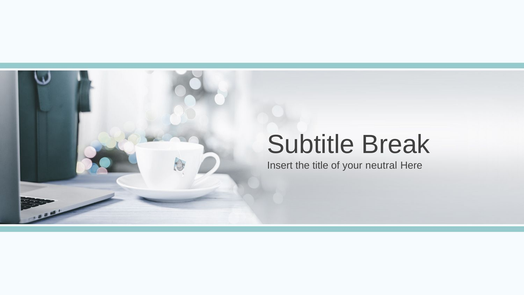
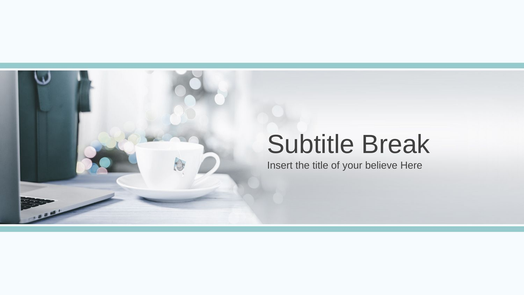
neutral: neutral -> believe (381, 165)
